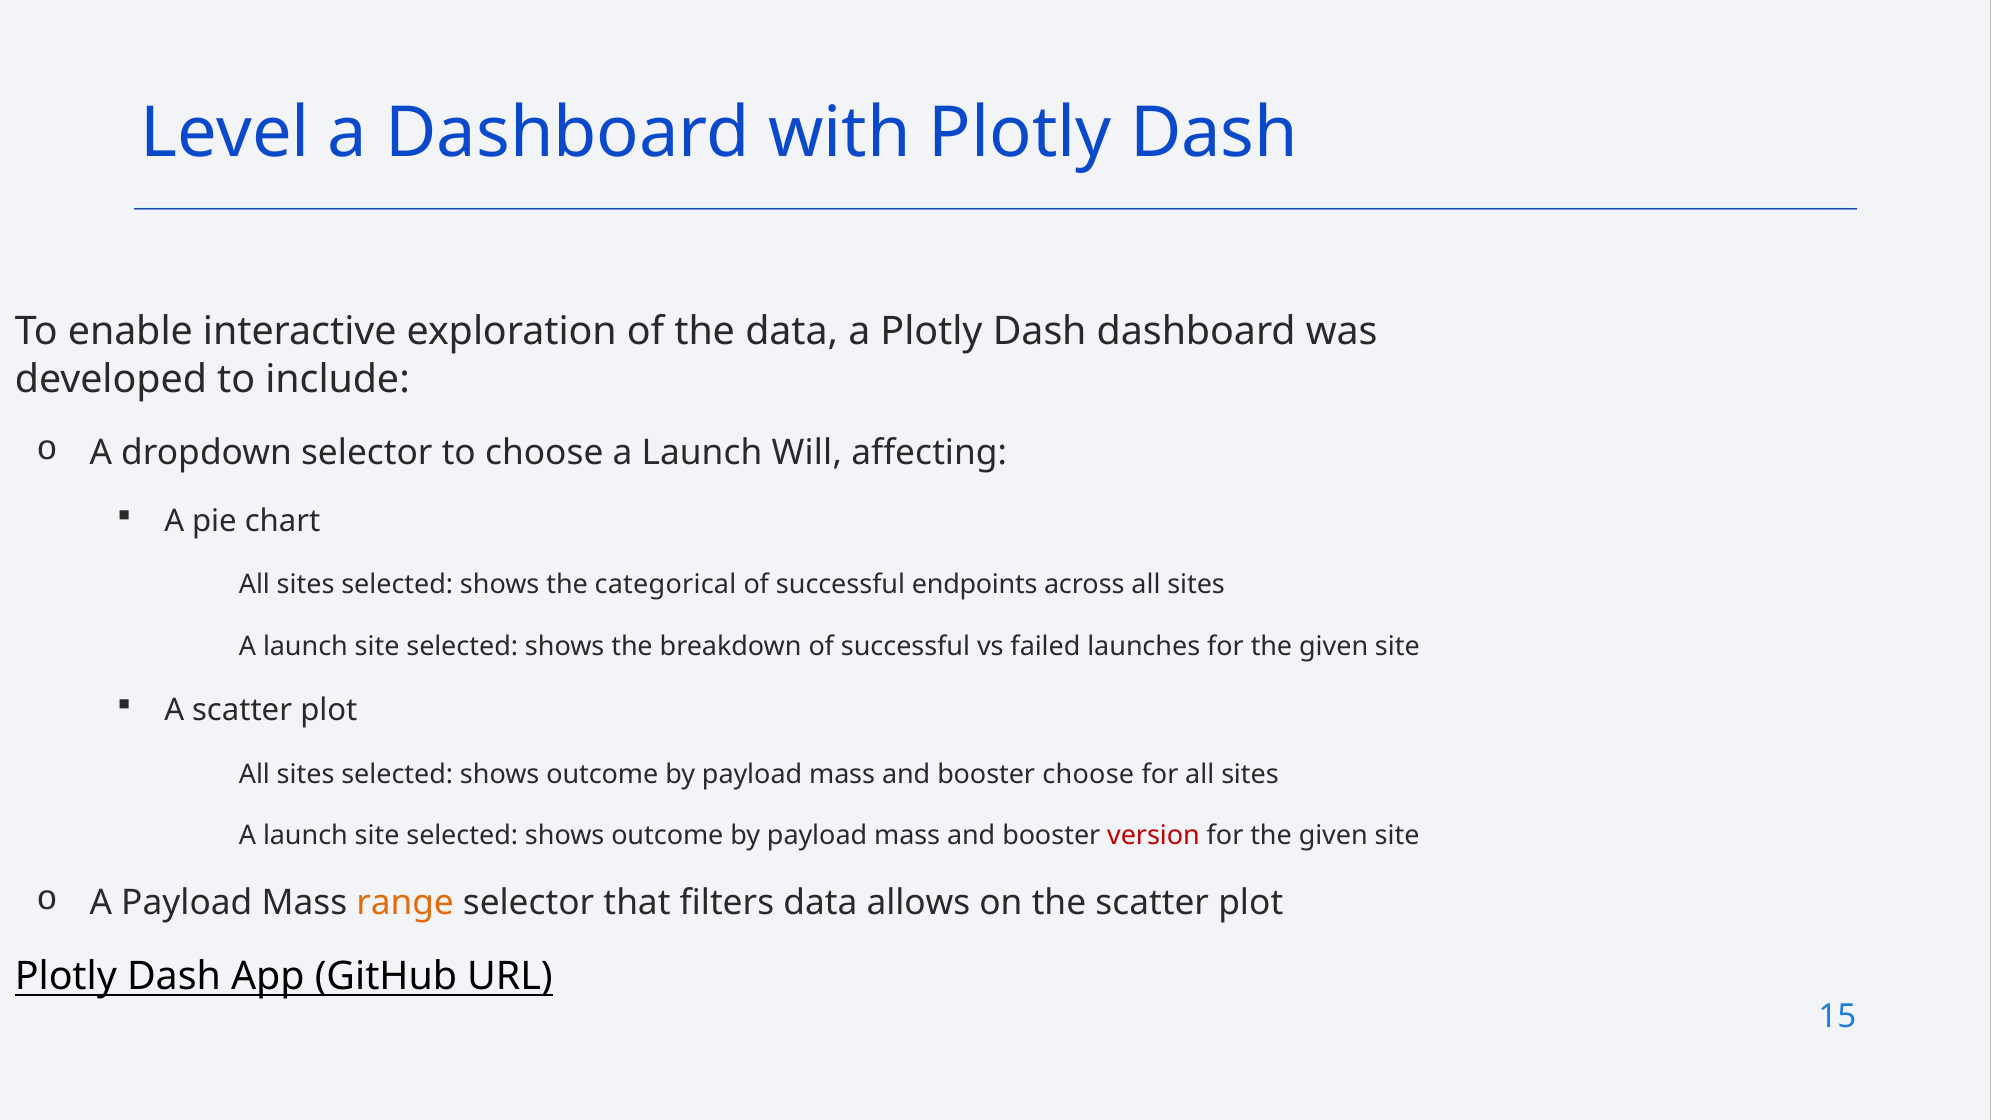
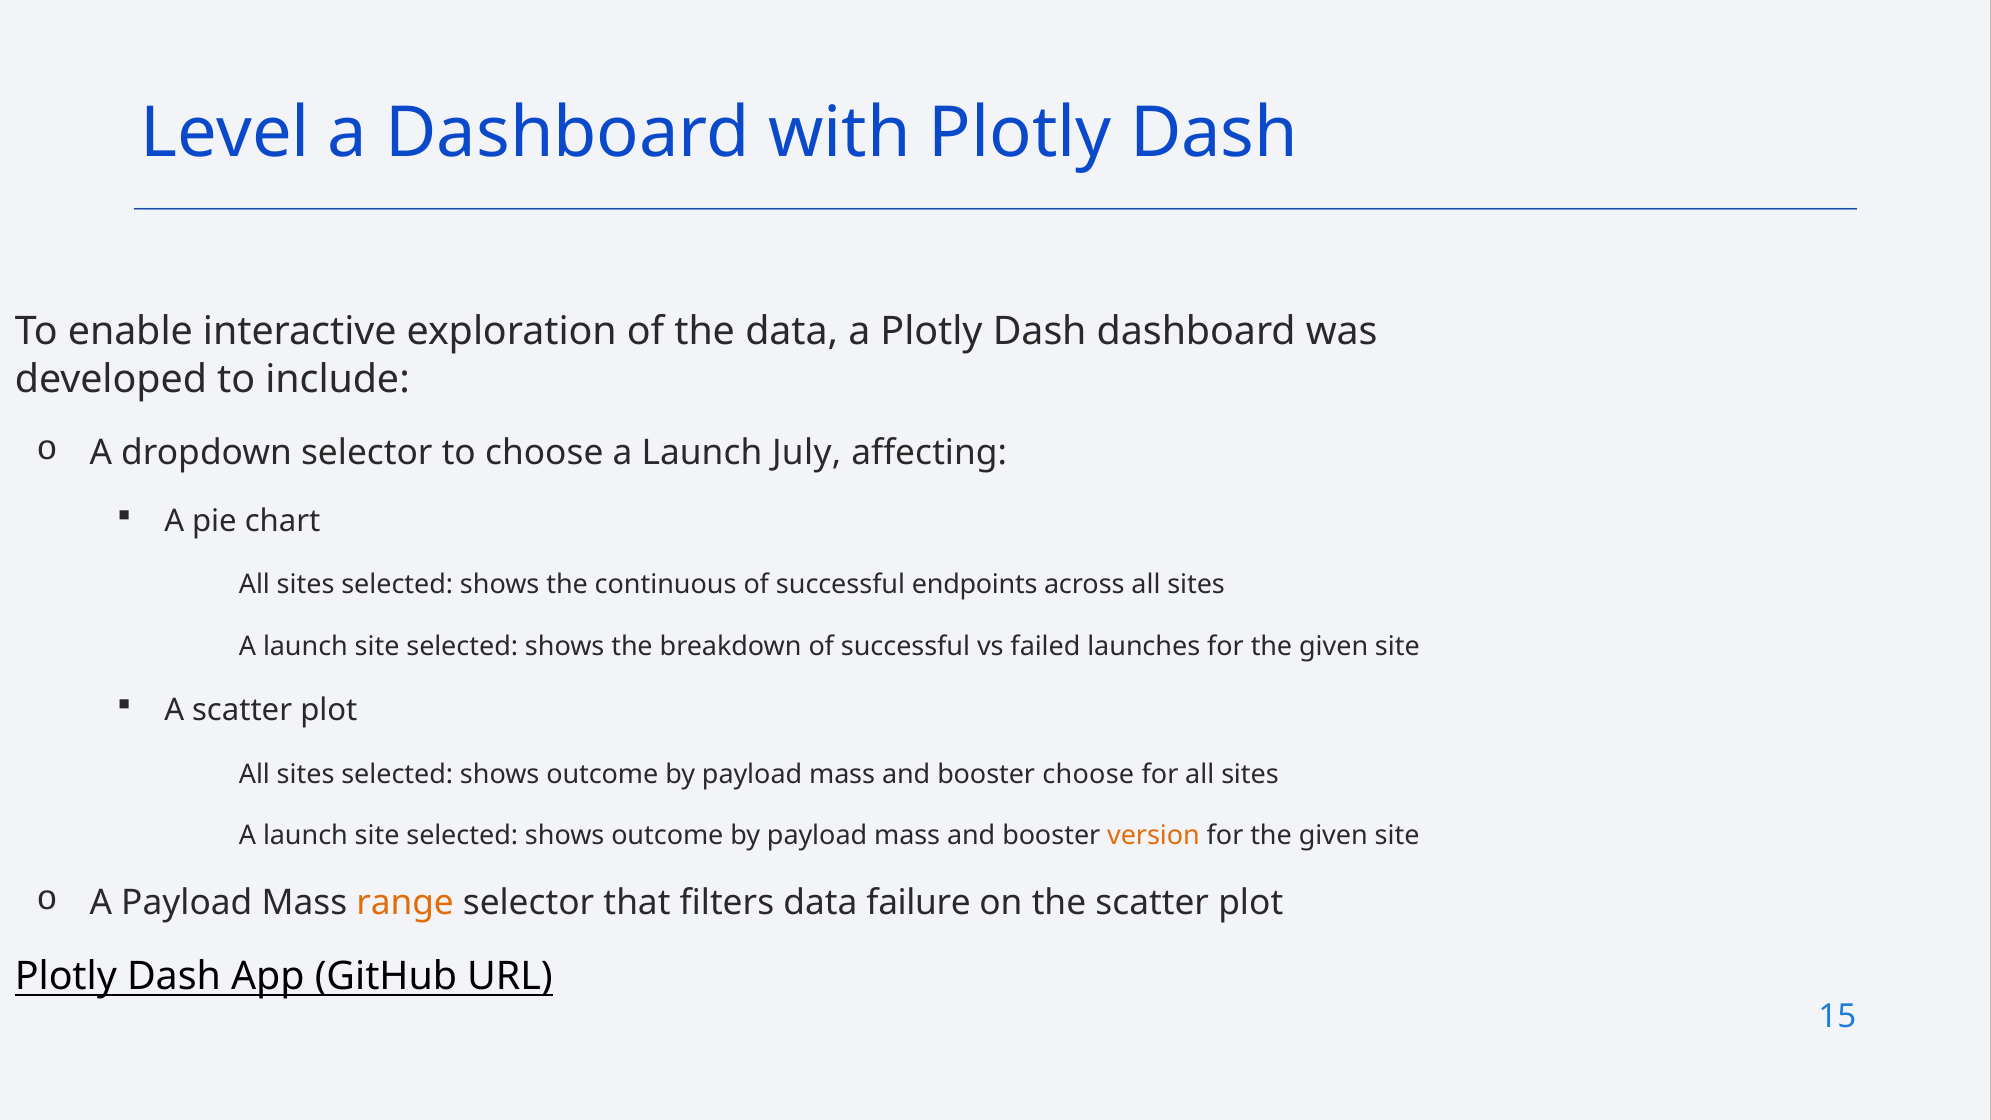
Will: Will -> July (807, 453)
categorical: categorical -> continuous (666, 585)
version colour: red -> orange (1153, 836)
allows: allows -> failure (919, 903)
